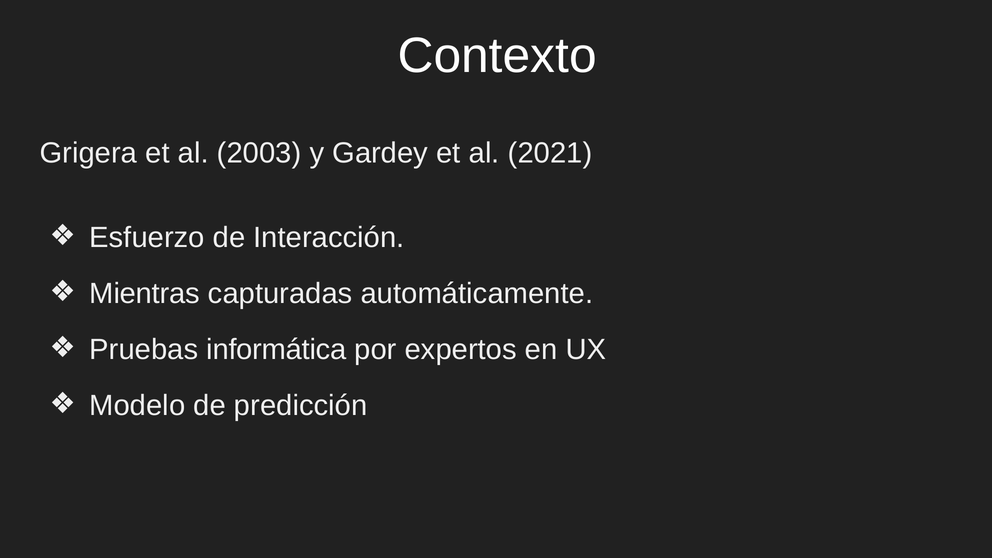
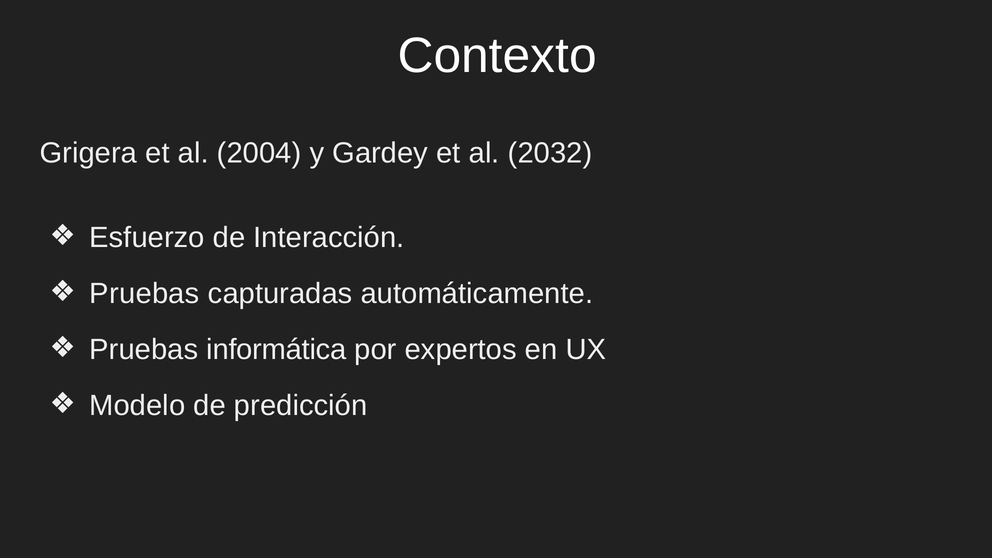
2003: 2003 -> 2004 (259, 153)
2021: 2021 -> 2032 (550, 153)
Mientras: Mientras -> Pruebas (144, 294)
